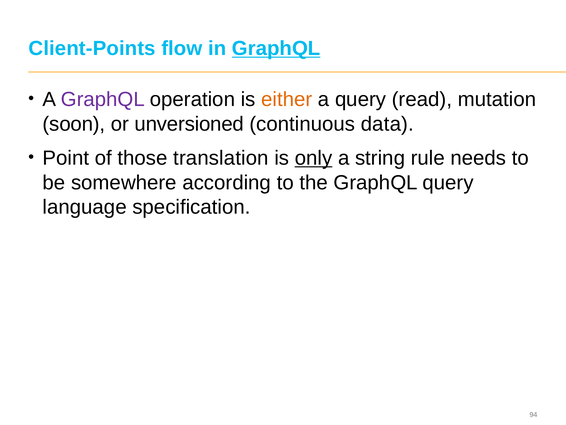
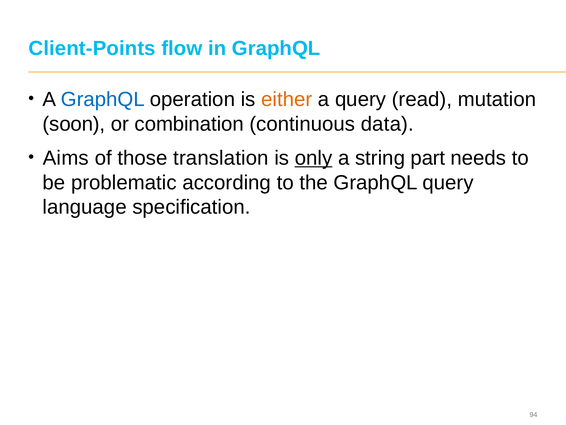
GraphQL underline: present -> none (276, 48)
GraphQL colour: purple -> blue (103, 99)
unversioned: unversioned -> combination (189, 124)
Point: Point -> Aims (66, 158)
rule: rule -> part (428, 158)
somewhere: somewhere -> problematic (124, 182)
